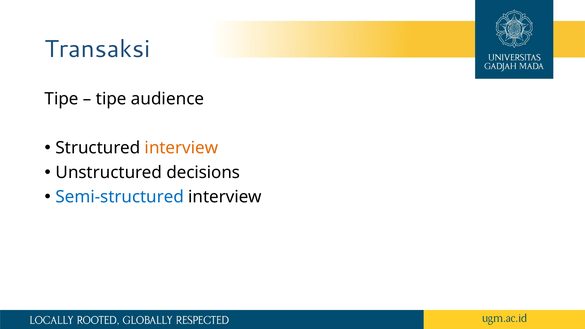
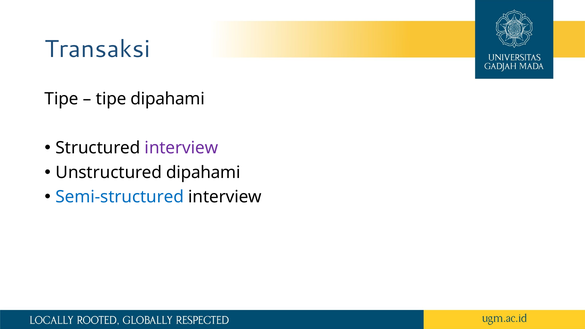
tipe audience: audience -> dipahami (168, 99)
interview colour: orange -> purple (181, 148)
Unstructured decisions: decisions -> dipahami (203, 172)
